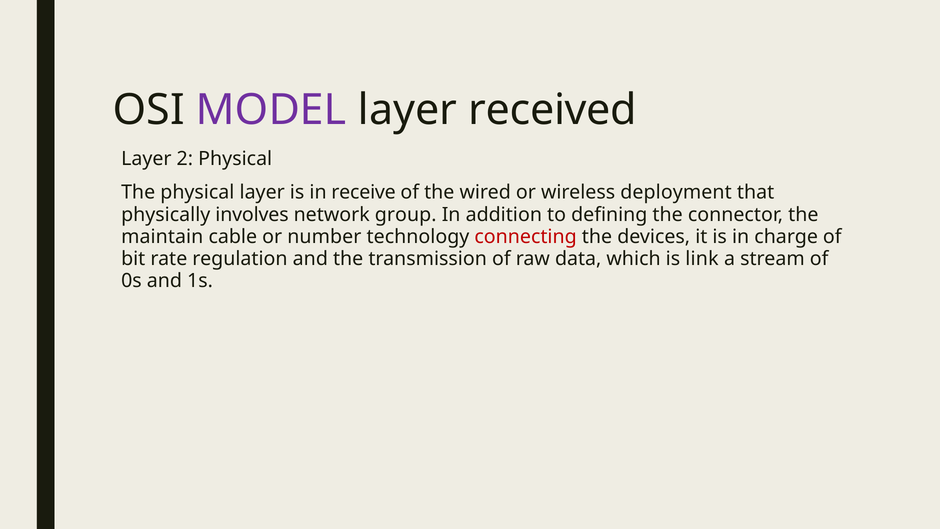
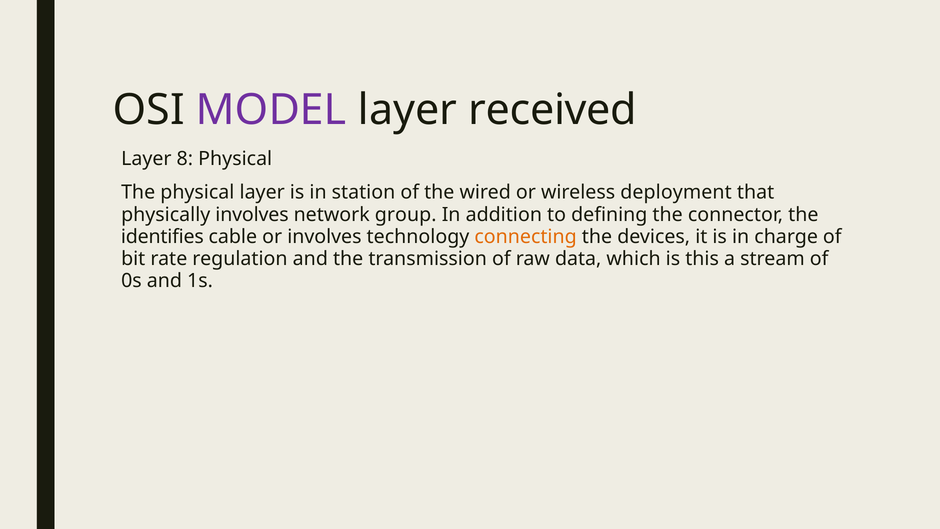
2: 2 -> 8 (185, 159)
receive: receive -> station (363, 192)
maintain: maintain -> identifies (162, 237)
or number: number -> involves (324, 237)
connecting colour: red -> orange (526, 237)
link: link -> this (702, 259)
